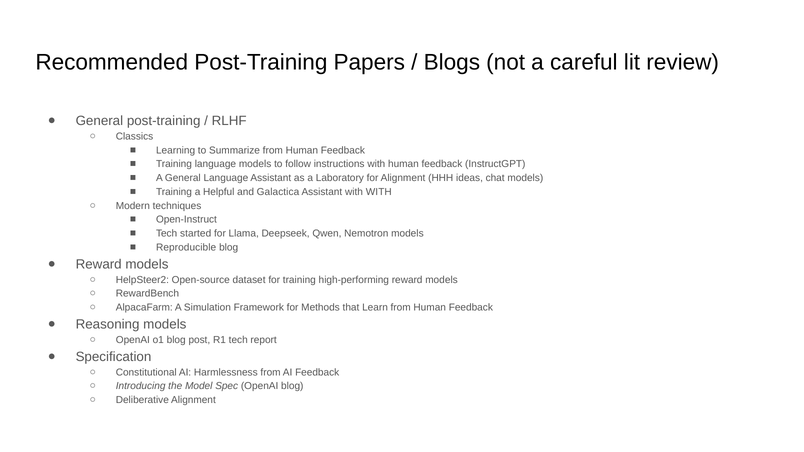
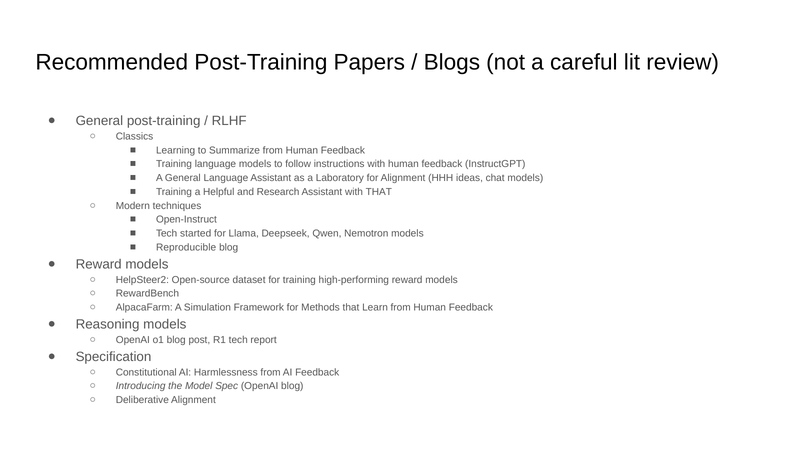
Galactica: Galactica -> Research (278, 192)
with WITH: WITH -> THAT (379, 192)
